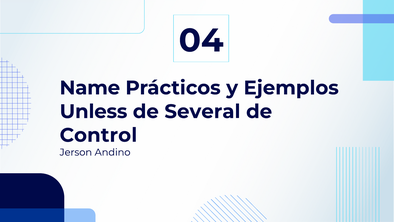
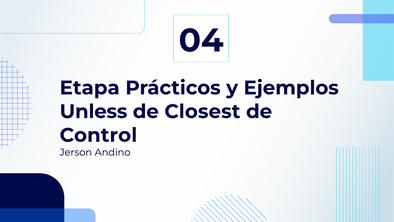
Name: Name -> Etapa (90, 88)
Several: Several -> Closest (202, 111)
